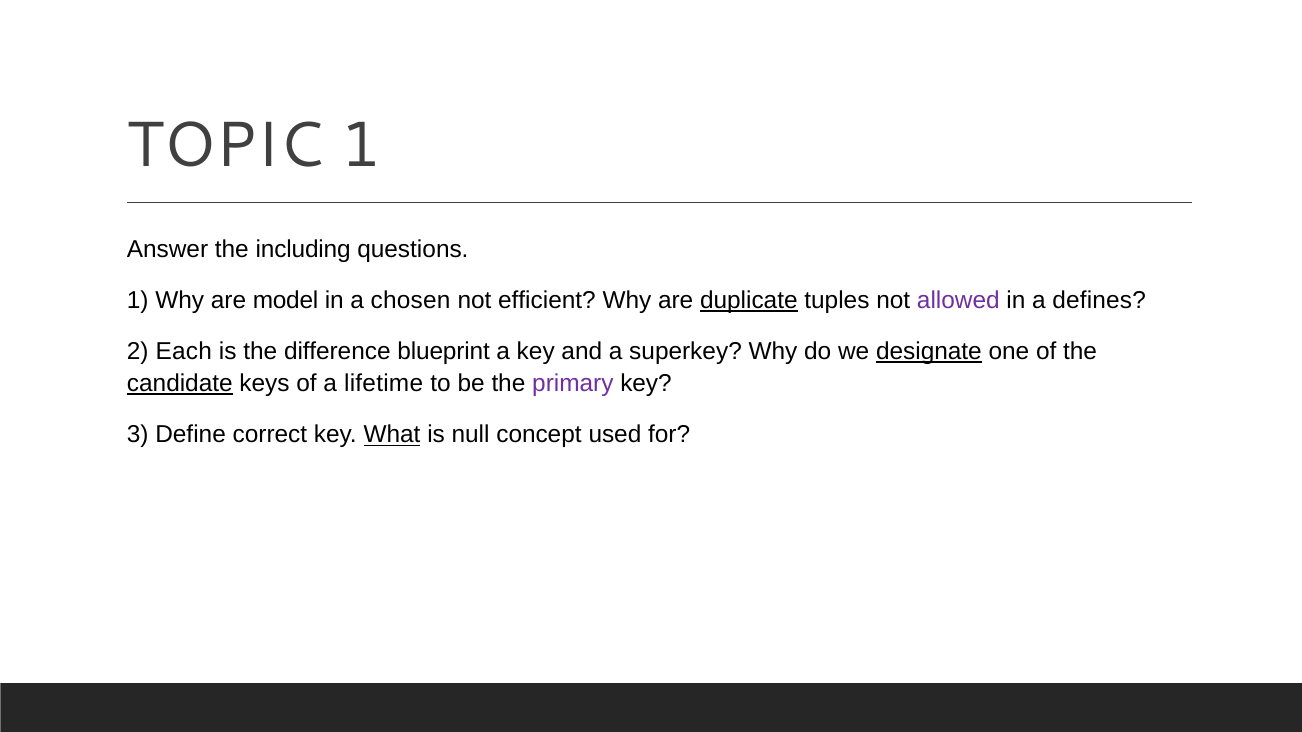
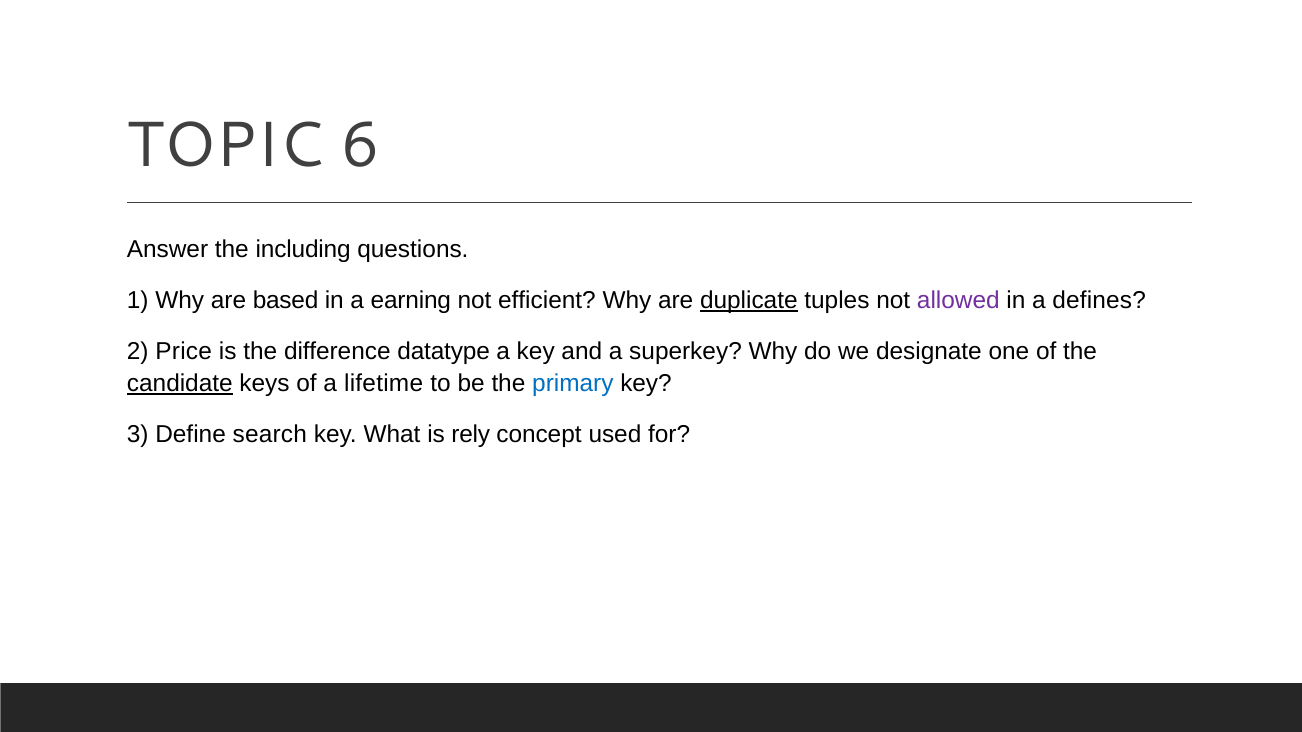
TOPIC 1: 1 -> 6 (360, 146)
model: model -> based (286, 300)
chosen: chosen -> earning (411, 300)
Each: Each -> Price (184, 352)
blueprint: blueprint -> datatype (444, 352)
designate underline: present -> none (929, 352)
primary colour: purple -> blue (573, 384)
correct: correct -> search (270, 435)
What underline: present -> none (392, 435)
null: null -> rely (471, 435)
